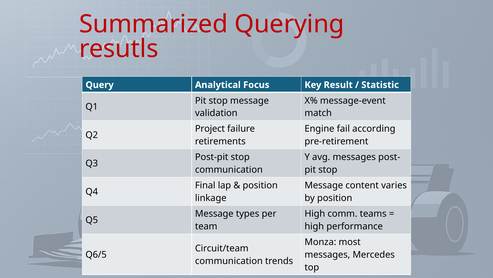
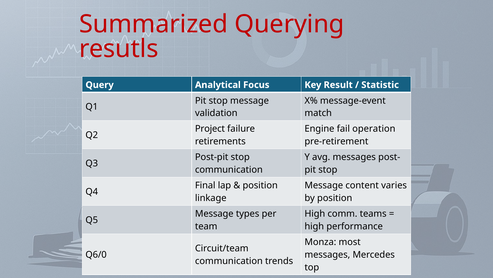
according: according -> operation (374, 129)
Q6/5: Q6/5 -> Q6/0 (96, 254)
